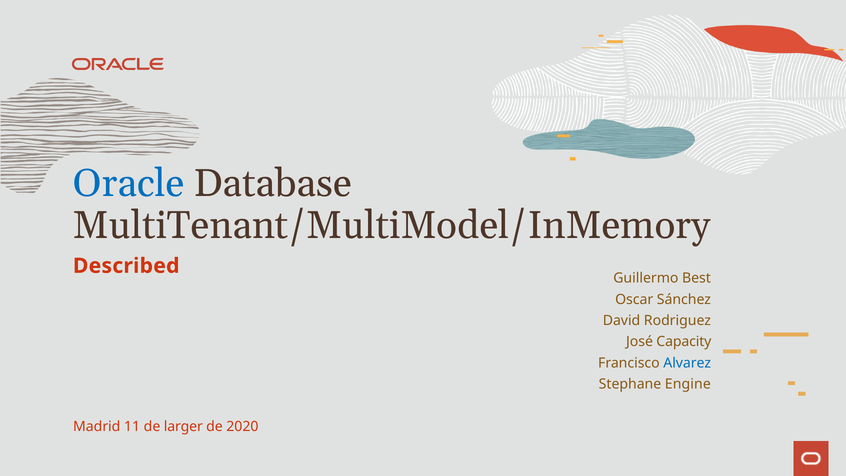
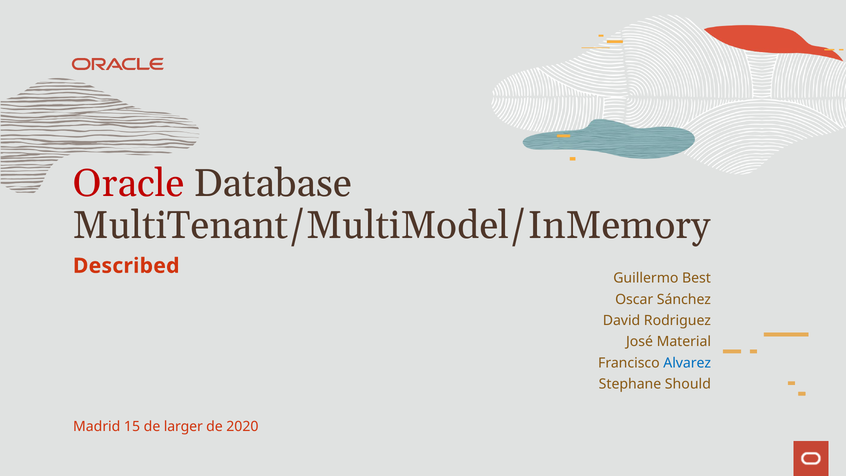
Oracle colour: blue -> red (129, 184)
Capacity: Capacity -> Material (684, 342)
Engine: Engine -> Should (688, 384)
11: 11 -> 15 (132, 426)
